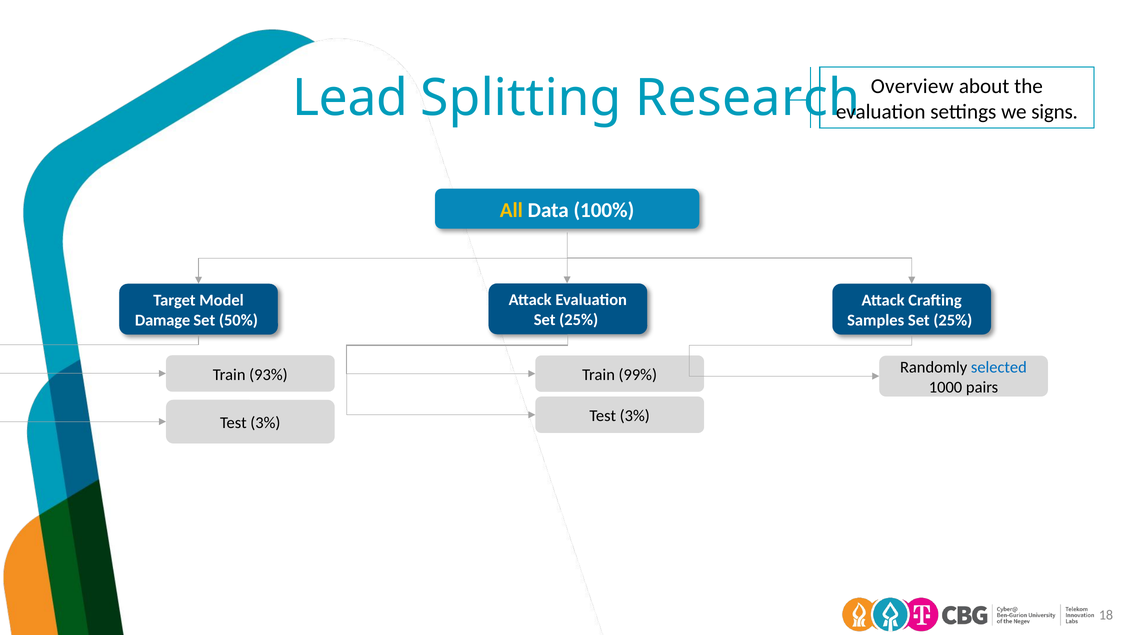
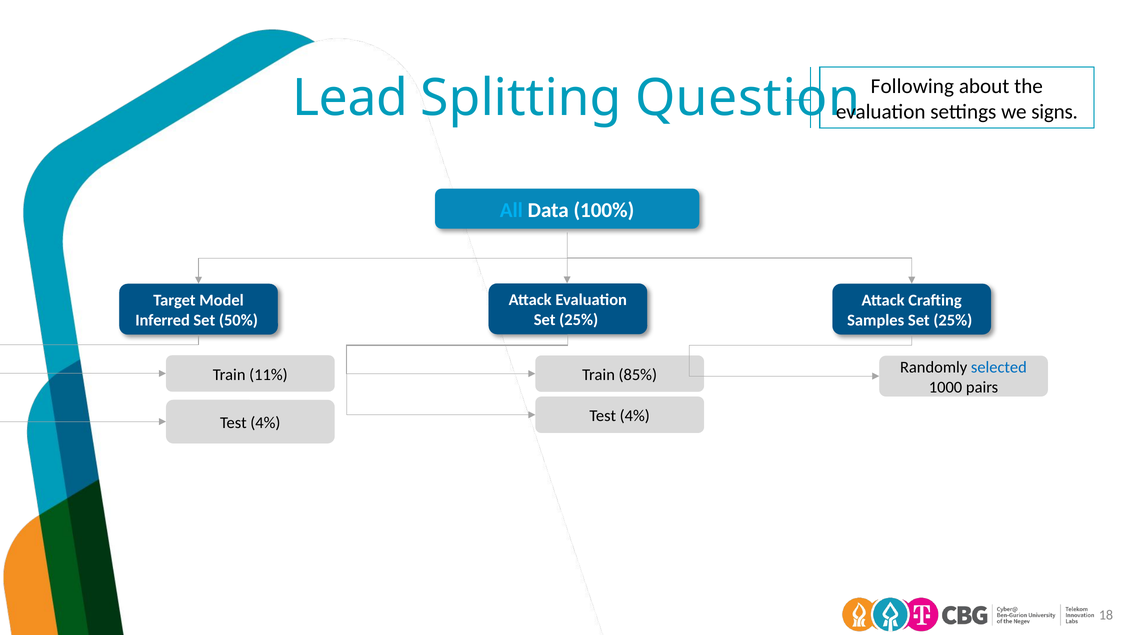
Overview: Overview -> Following (912, 86)
Research: Research -> Question (748, 98)
All colour: yellow -> light blue (511, 210)
Damage: Damage -> Inferred (163, 320)
93%: 93% -> 11% (268, 374)
99%: 99% -> 85% (638, 374)
3%: 3% -> 4% (635, 416)
3%: 3% -> 4% (265, 422)
